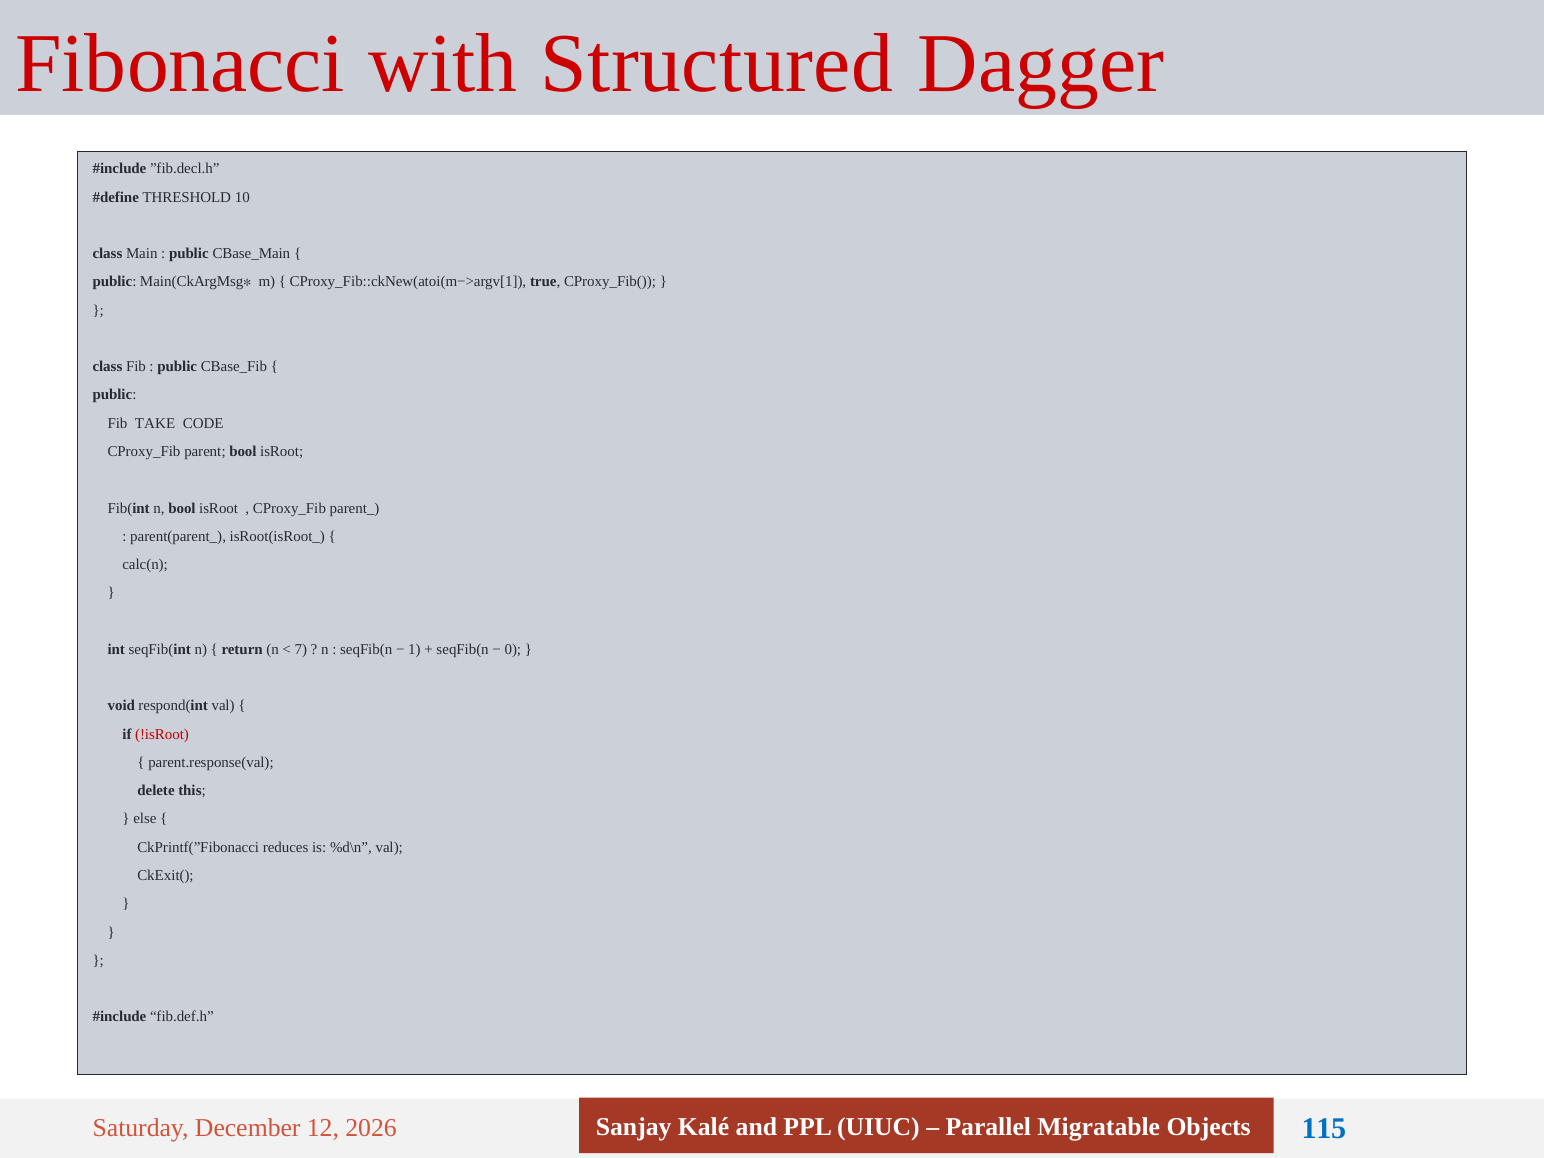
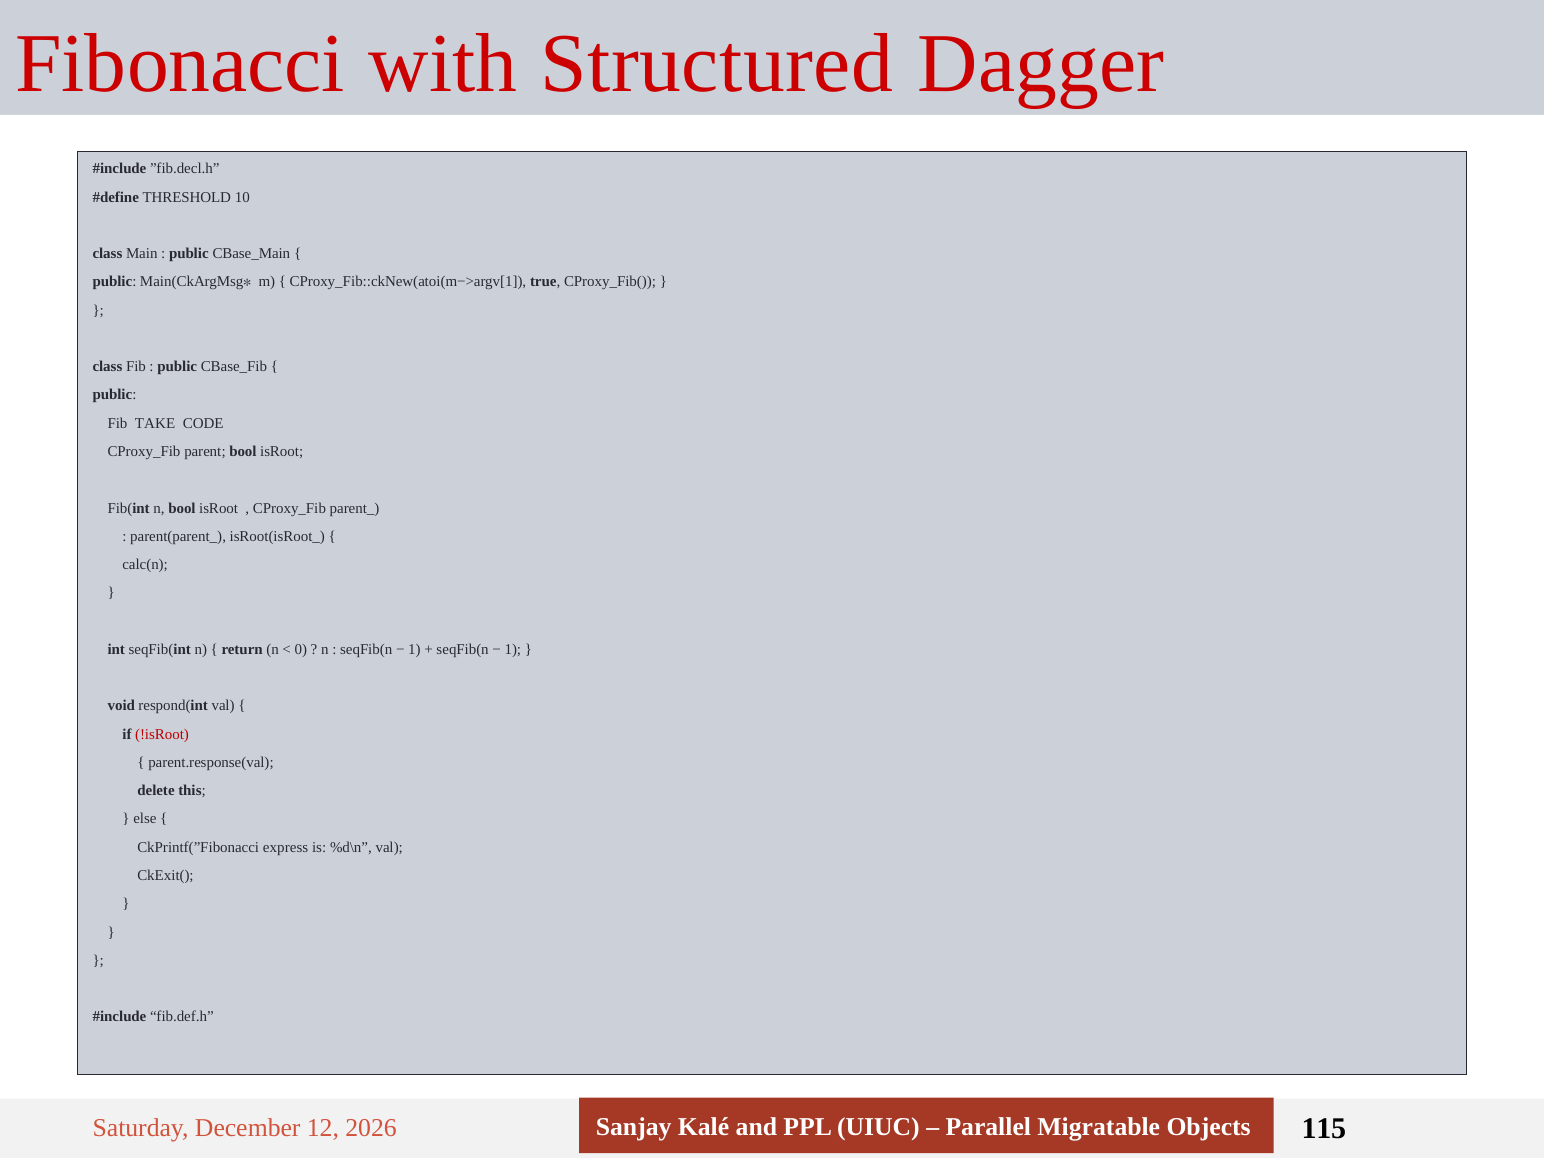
7: 7 -> 0 (301, 649)
0: 0 -> 1 (513, 649)
reduces: reduces -> express (286, 847)
115 colour: blue -> black (1324, 1128)
